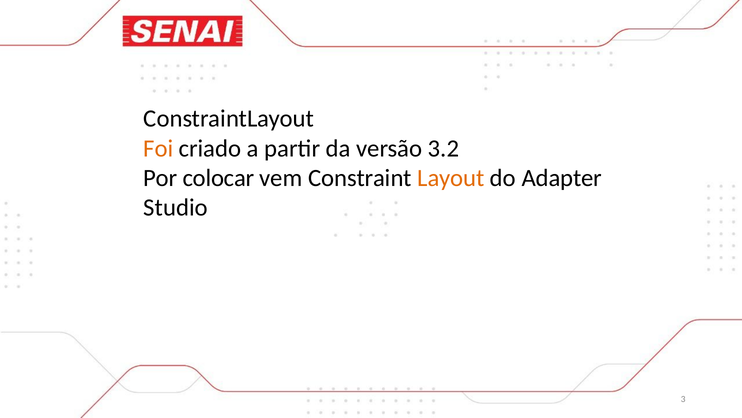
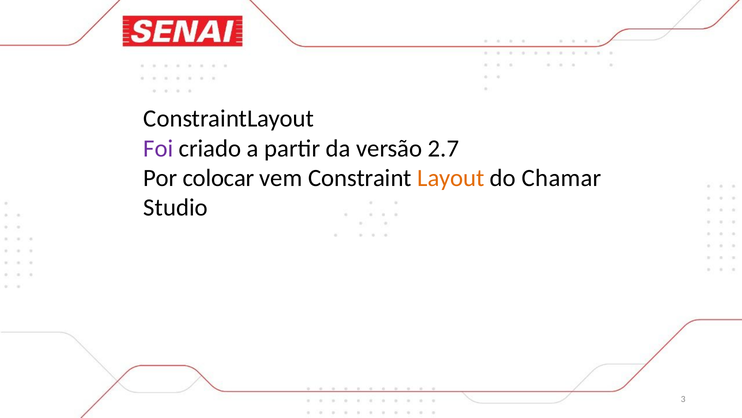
Foi colour: orange -> purple (158, 148)
3.2: 3.2 -> 2.7 (444, 148)
Adapter: Adapter -> Chamar (562, 178)
